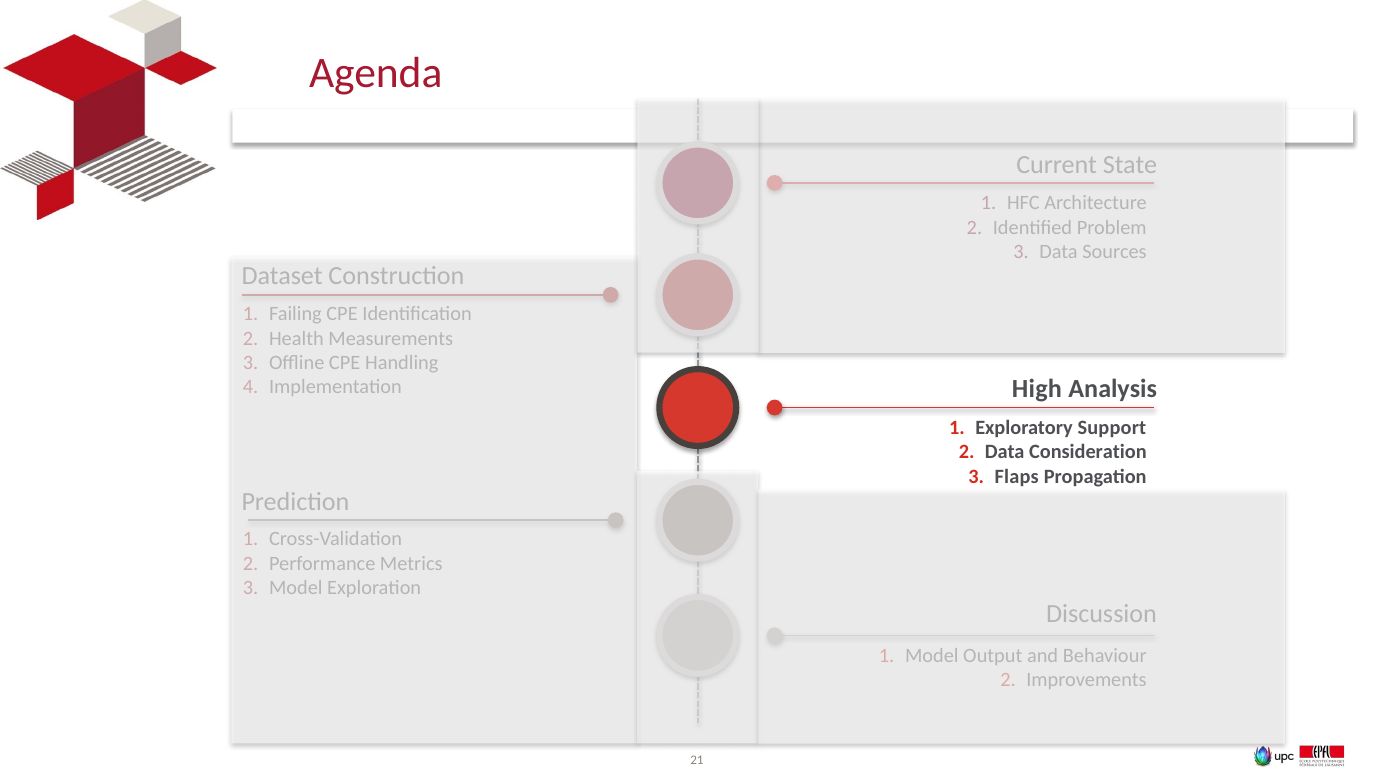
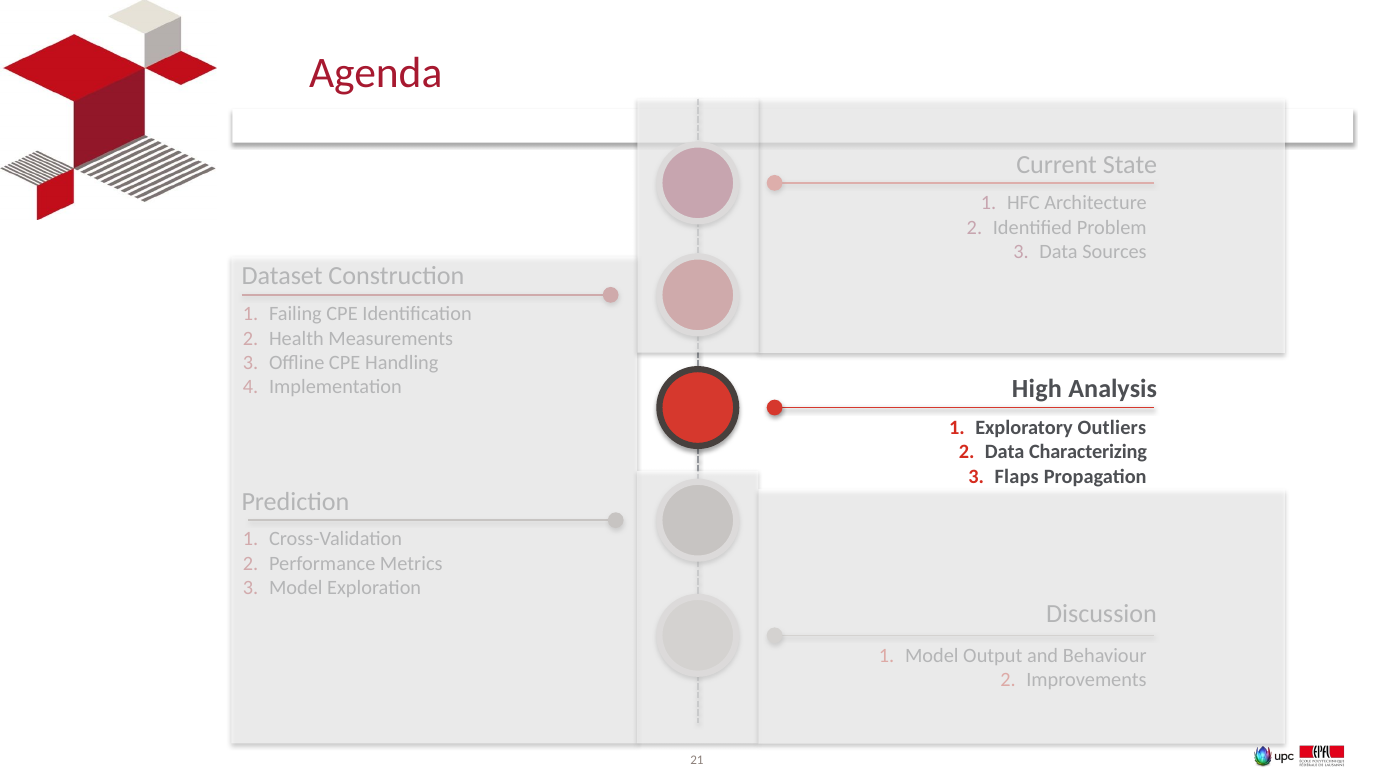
Support: Support -> Outliers (1112, 428)
Consideration: Consideration -> Characterizing (1088, 452)
